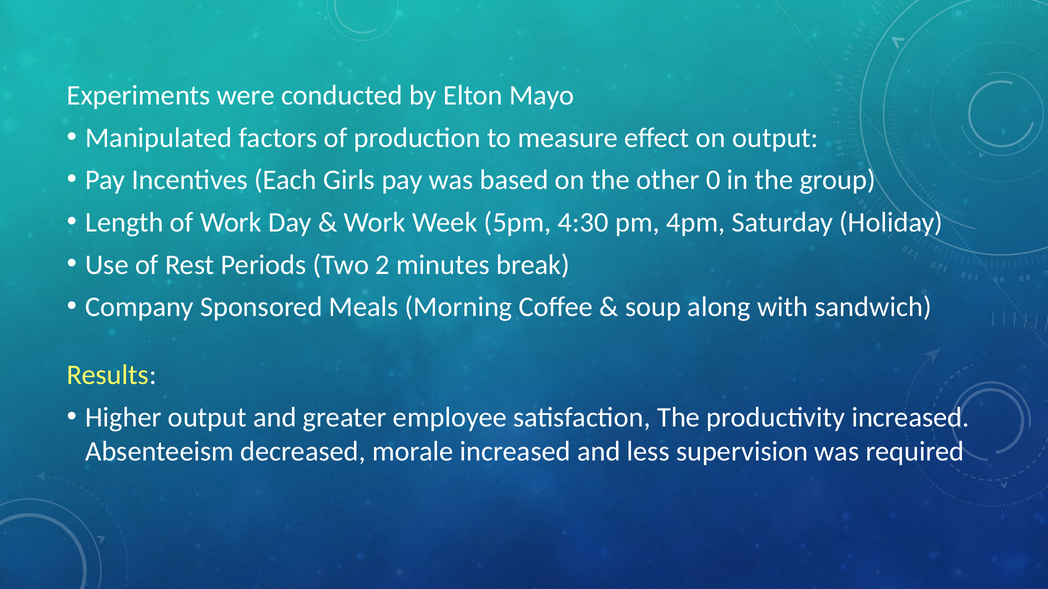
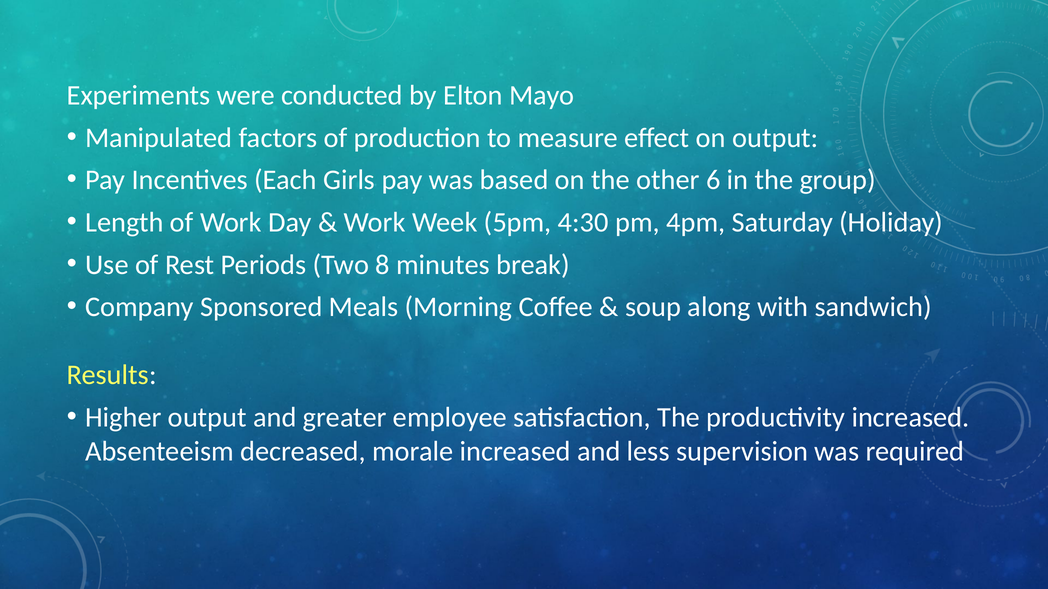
0: 0 -> 6 (713, 180)
2: 2 -> 8 (383, 265)
